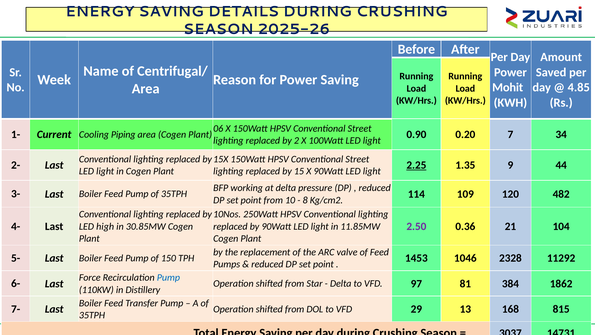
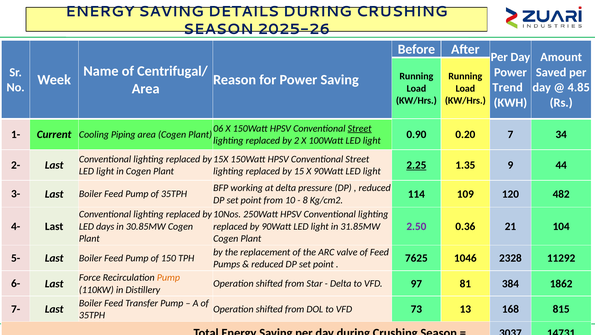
Mohit: Mohit -> Trend (508, 87)
Street underline: none -> present (360, 128)
high: high -> days (105, 226)
11.85MW: 11.85MW -> 31.85MW (360, 226)
1453: 1453 -> 7625 (416, 258)
Pump colour: blue -> orange (168, 277)
29: 29 -> 73 (416, 309)
